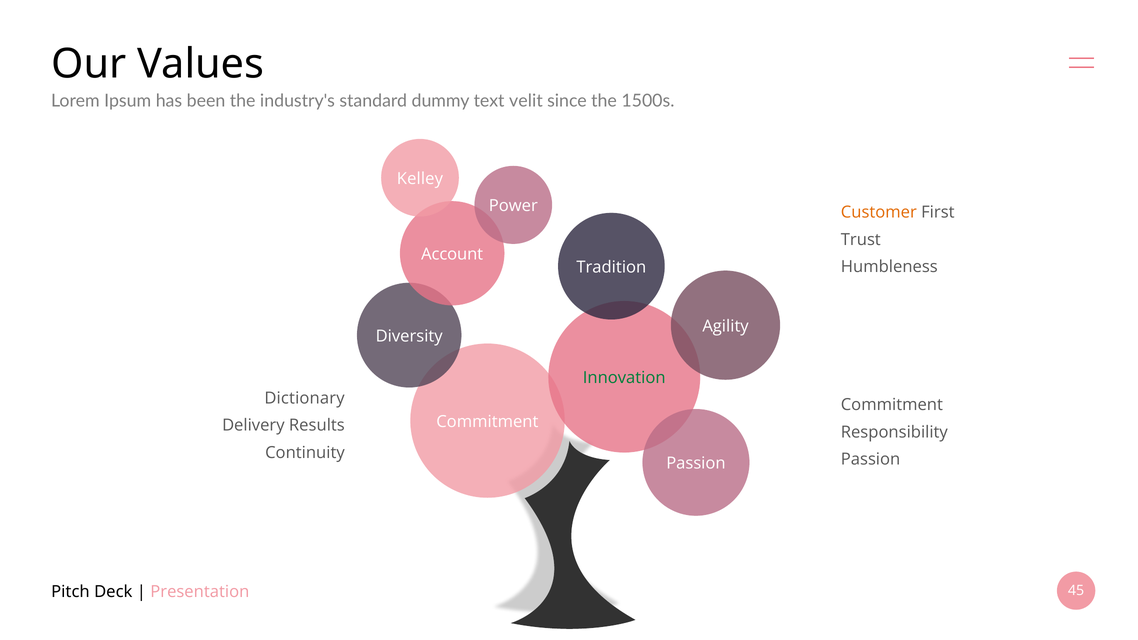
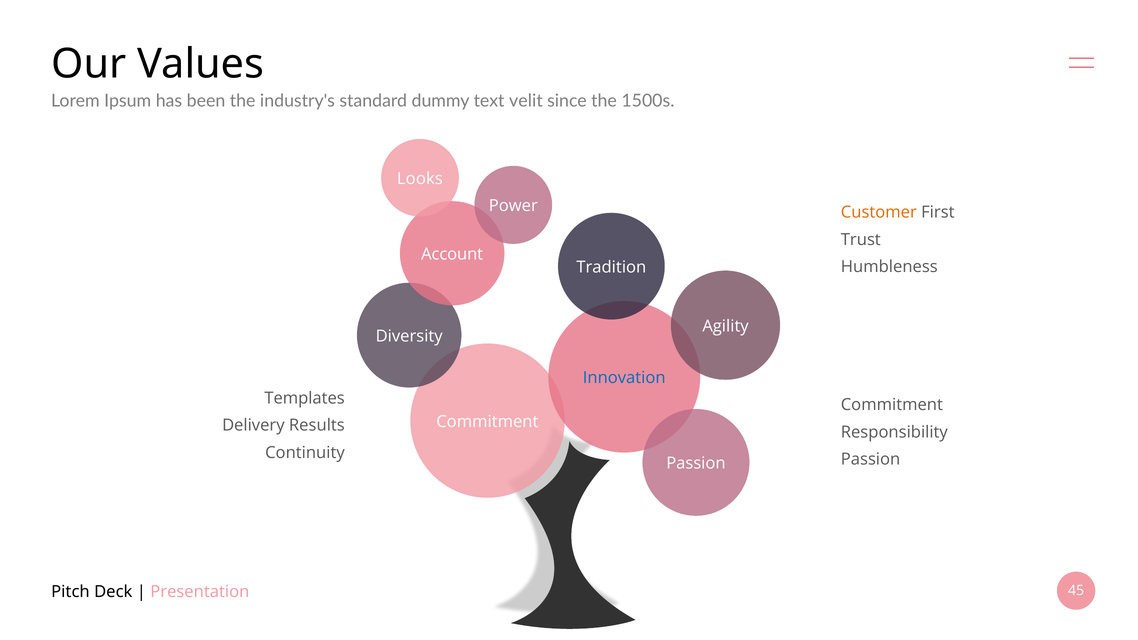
Kelley: Kelley -> Looks (420, 179)
Innovation colour: green -> blue (624, 378)
Dictionary: Dictionary -> Templates (305, 398)
